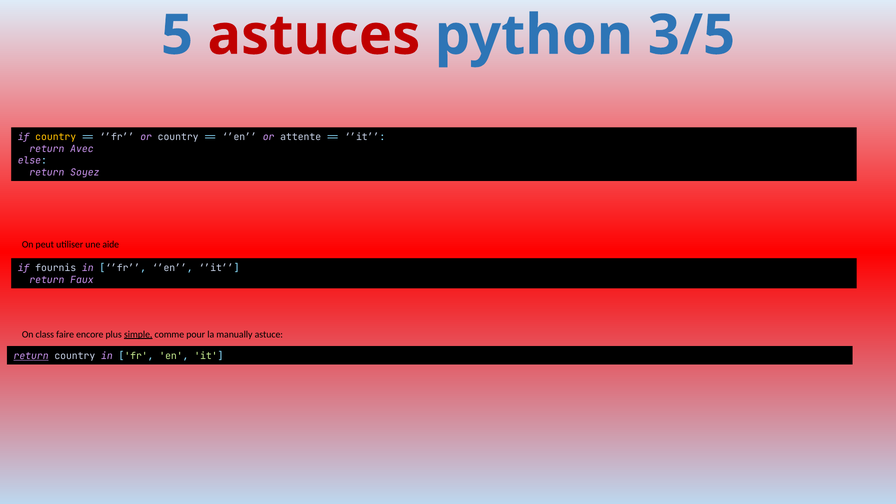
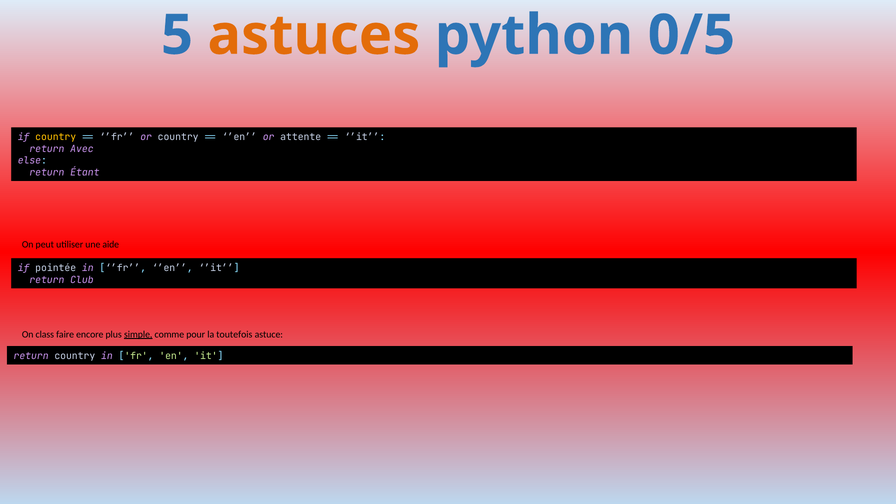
astuces colour: red -> orange (314, 35)
3/5: 3/5 -> 0/5 (691, 35)
Soyez: Soyez -> Étant (85, 172)
fournis: fournis -> pointée (56, 268)
Faux: Faux -> Club (82, 280)
manually: manually -> toutefois (234, 334)
return underline: present -> none (31, 356)
